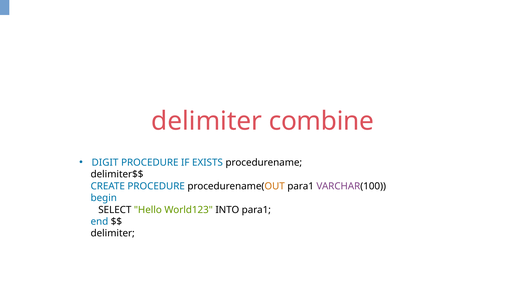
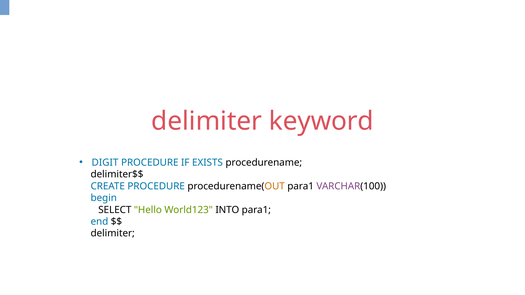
combine: combine -> keyword (321, 121)
